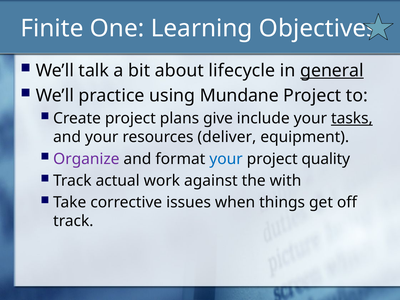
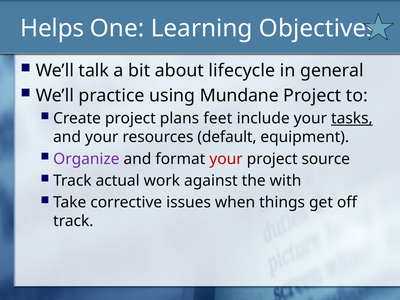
Finite: Finite -> Helps (52, 28)
general underline: present -> none (332, 71)
give: give -> feet (218, 118)
deliver: deliver -> default (227, 137)
your colour: blue -> red (226, 159)
quality: quality -> source (326, 159)
